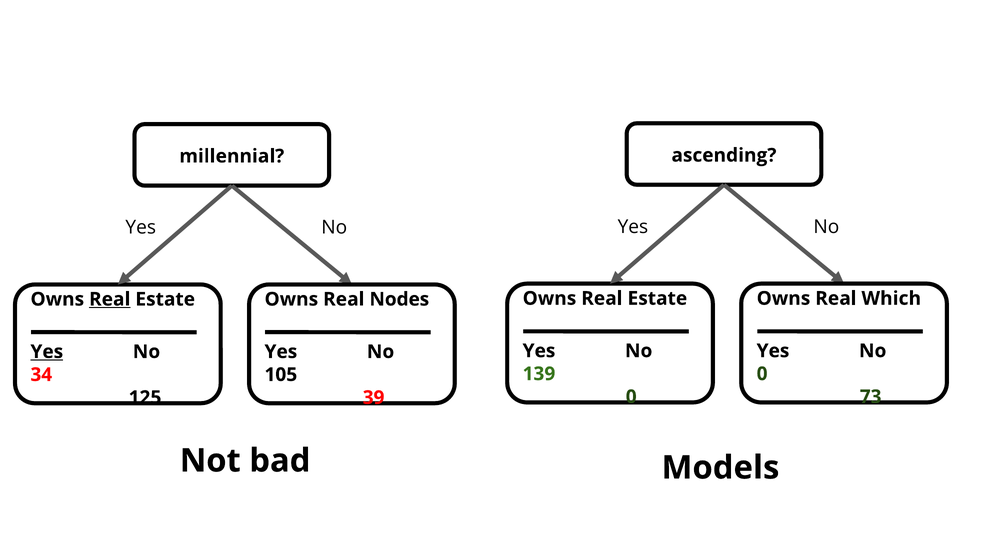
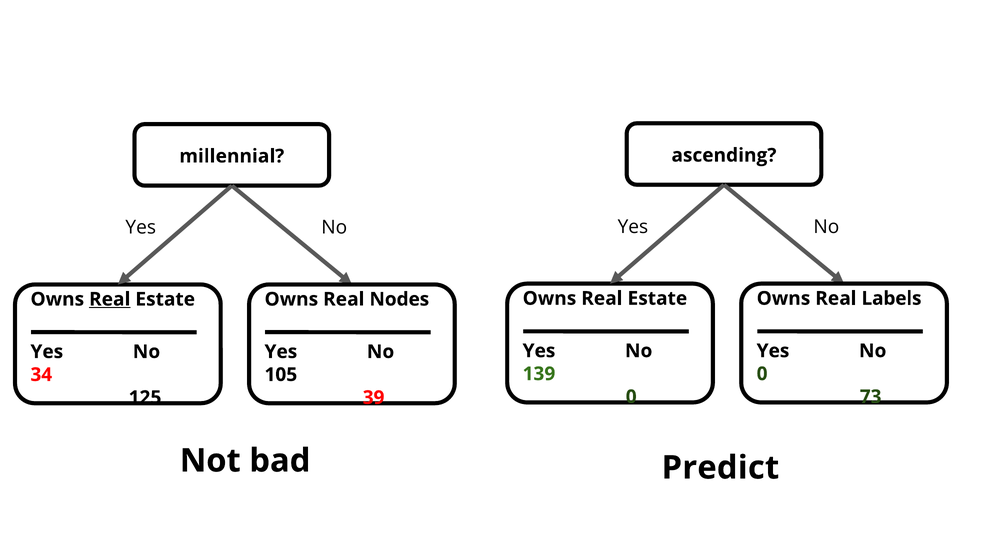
Which: Which -> Labels (891, 298)
Yes underline: present -> none (47, 351)
Models: Models -> Predict (720, 467)
